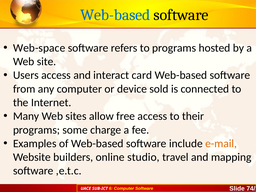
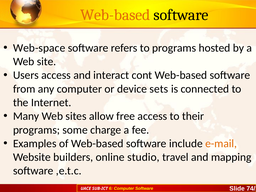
Web-based colour: blue -> orange (115, 15)
card: card -> cont (142, 75)
sold: sold -> sets (159, 89)
